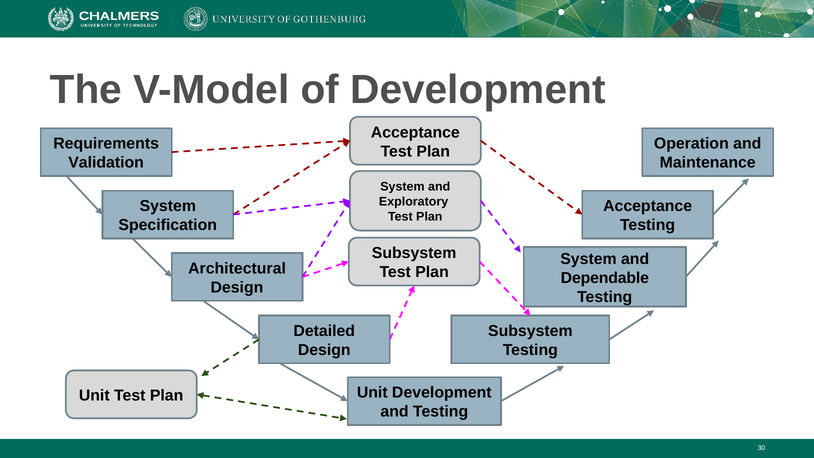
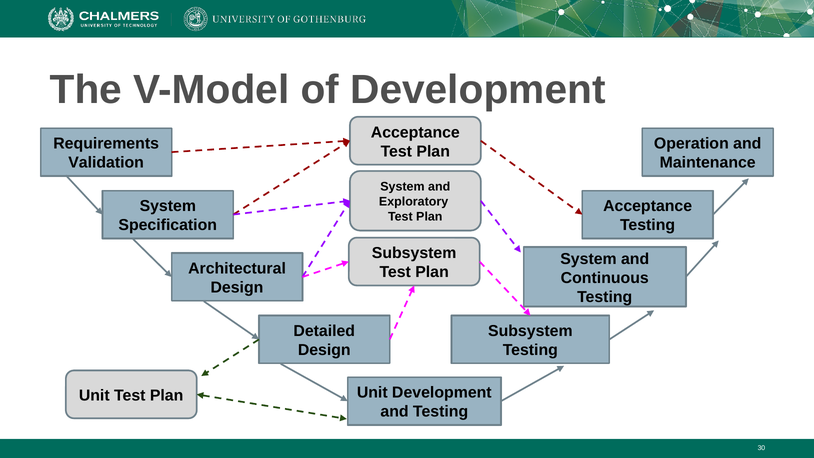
Dependable: Dependable -> Continuous (605, 278)
